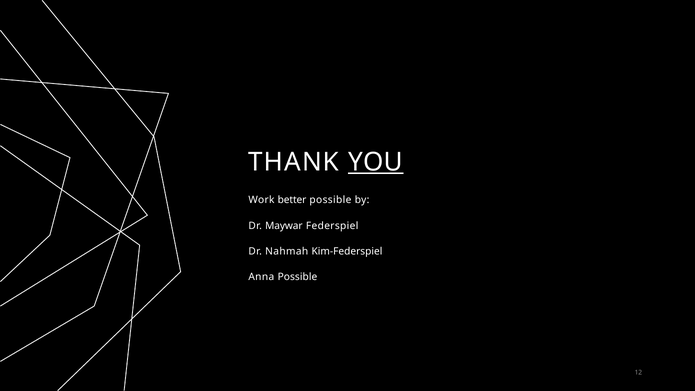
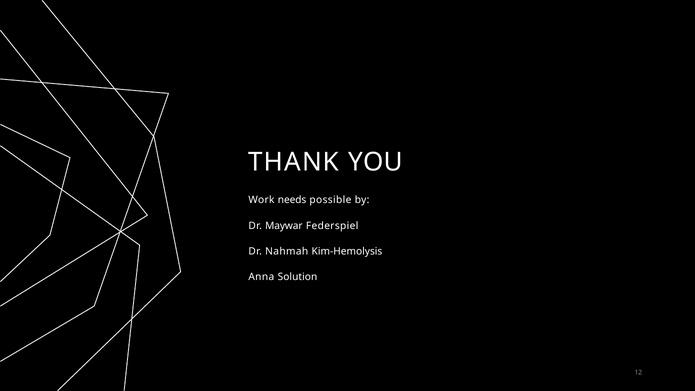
YOU underline: present -> none (376, 162)
better: better -> needs (292, 200)
Kim-Federspiel: Kim-Federspiel -> Kim-Hemolysis (347, 251)
Anna Possible: Possible -> Solution (297, 277)
